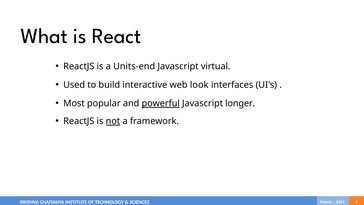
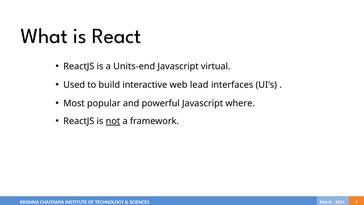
look: look -> lead (199, 85)
powerful underline: present -> none (161, 103)
longer: longer -> where (240, 103)
